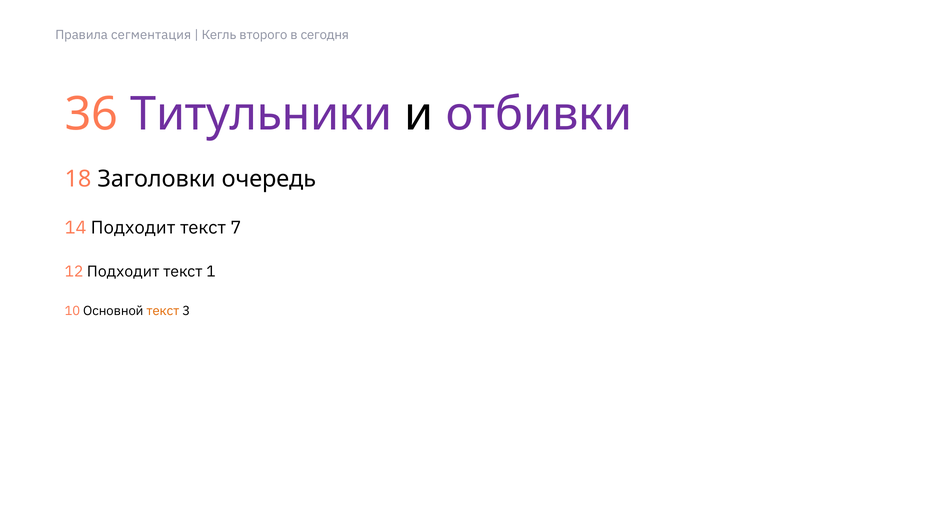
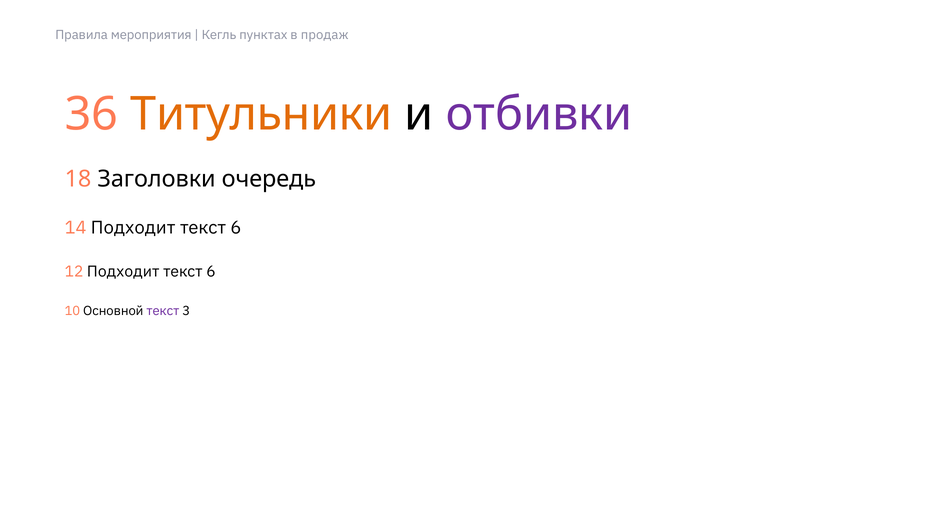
сегментация: сегментация -> мероприятия (151, 35)
второго: второго -> пунктах (263, 35)
сегодня: сегодня -> продаж (325, 35)
Титульники colour: purple -> orange (261, 115)
7: 7 -> 6 (236, 228)
1: 1 -> 6 (211, 272)
текст colour: orange -> purple (163, 311)
